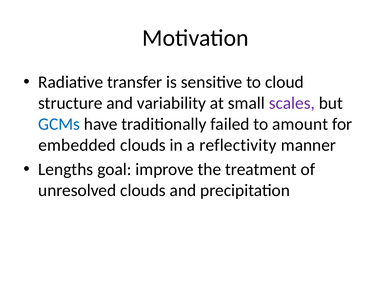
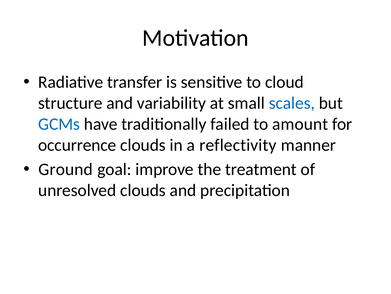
scales colour: purple -> blue (292, 103)
embedded: embedded -> occurrence (77, 145)
Lengths: Lengths -> Ground (66, 169)
